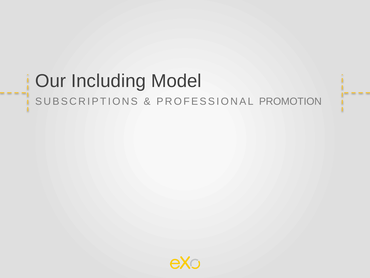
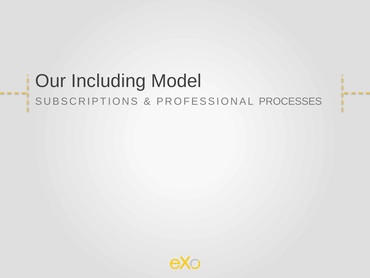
PROMOTION: PROMOTION -> PROCESSES (290, 101)
